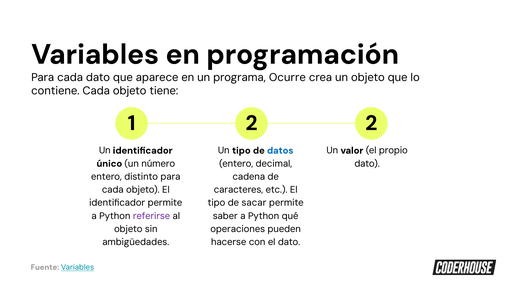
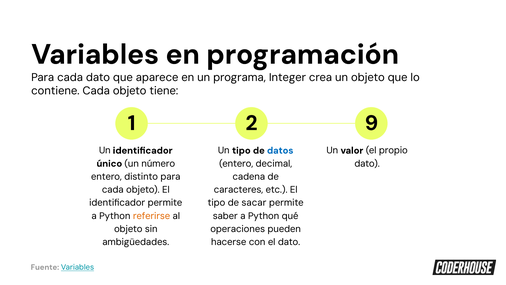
Ocurre: Ocurre -> Integer (287, 77)
2 2: 2 -> 9 (371, 123)
referirse colour: purple -> orange (152, 216)
